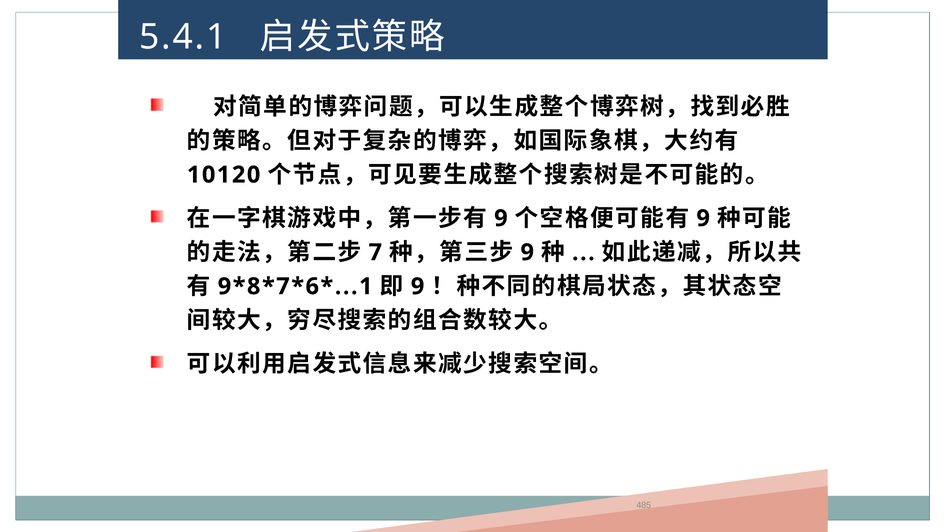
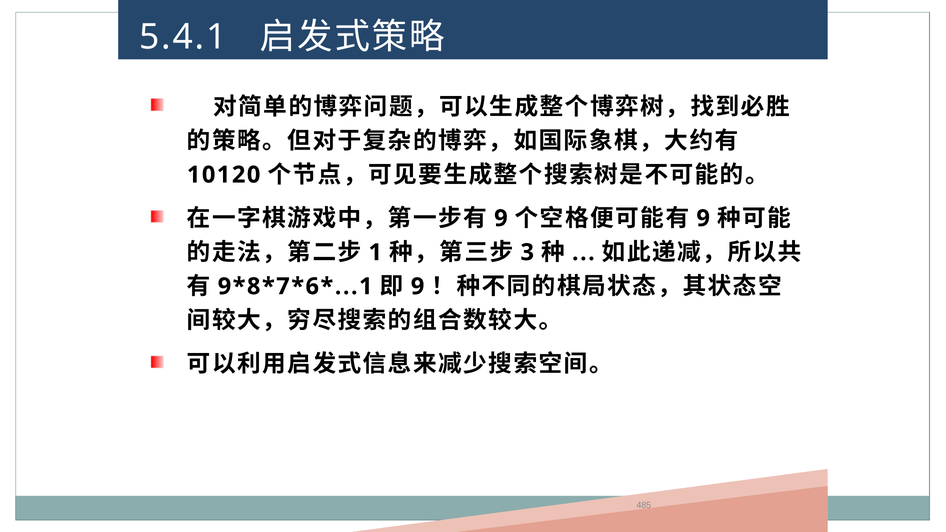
7: 7 -> 1 (375, 252)
9: 9 -> 3 (527, 252)
